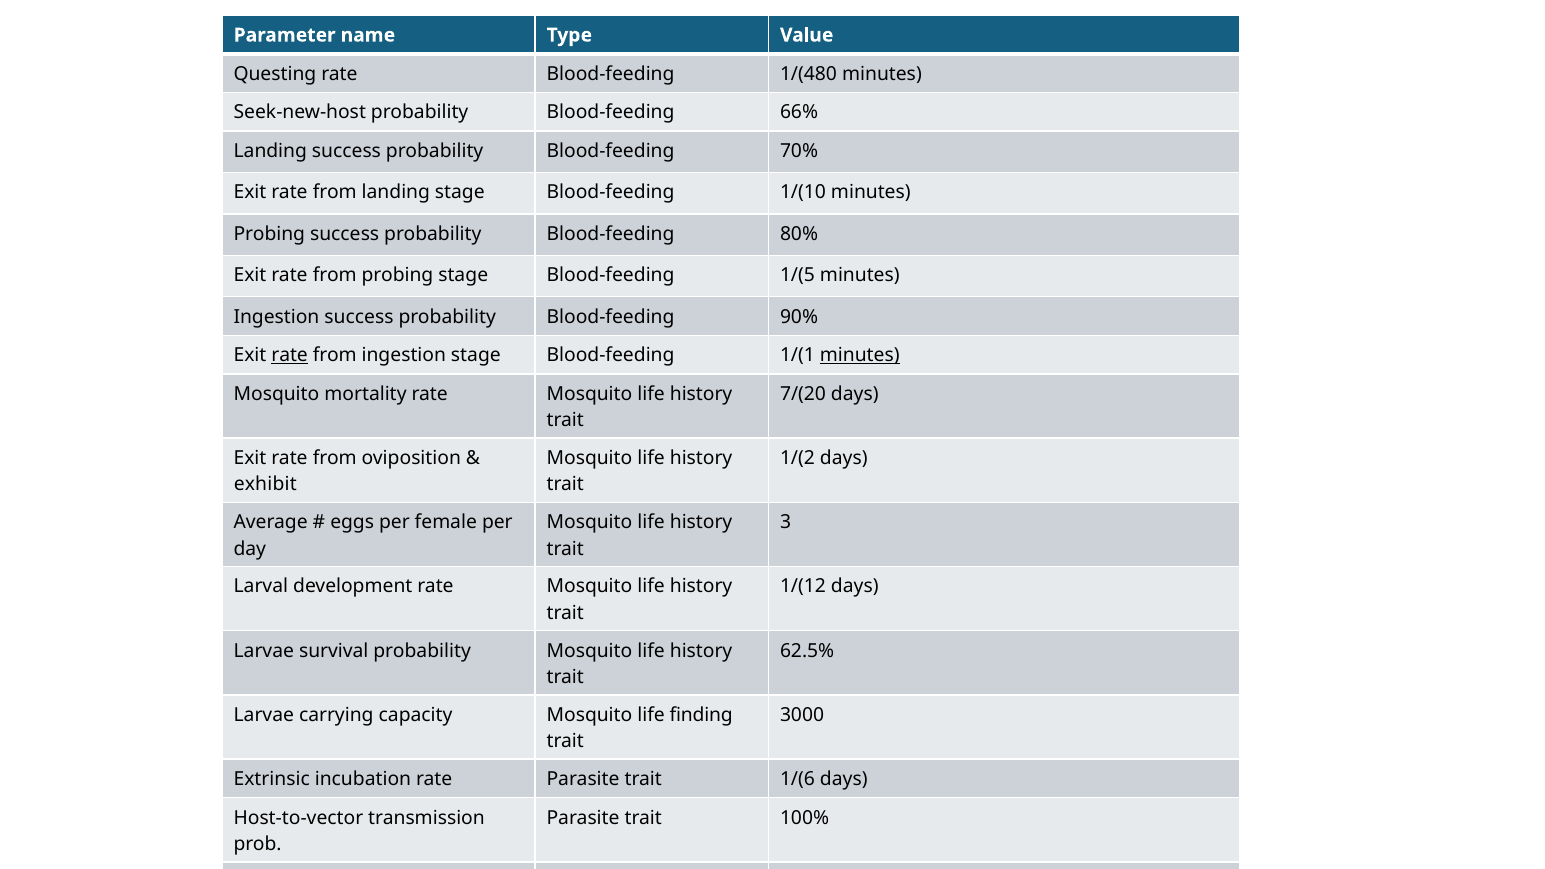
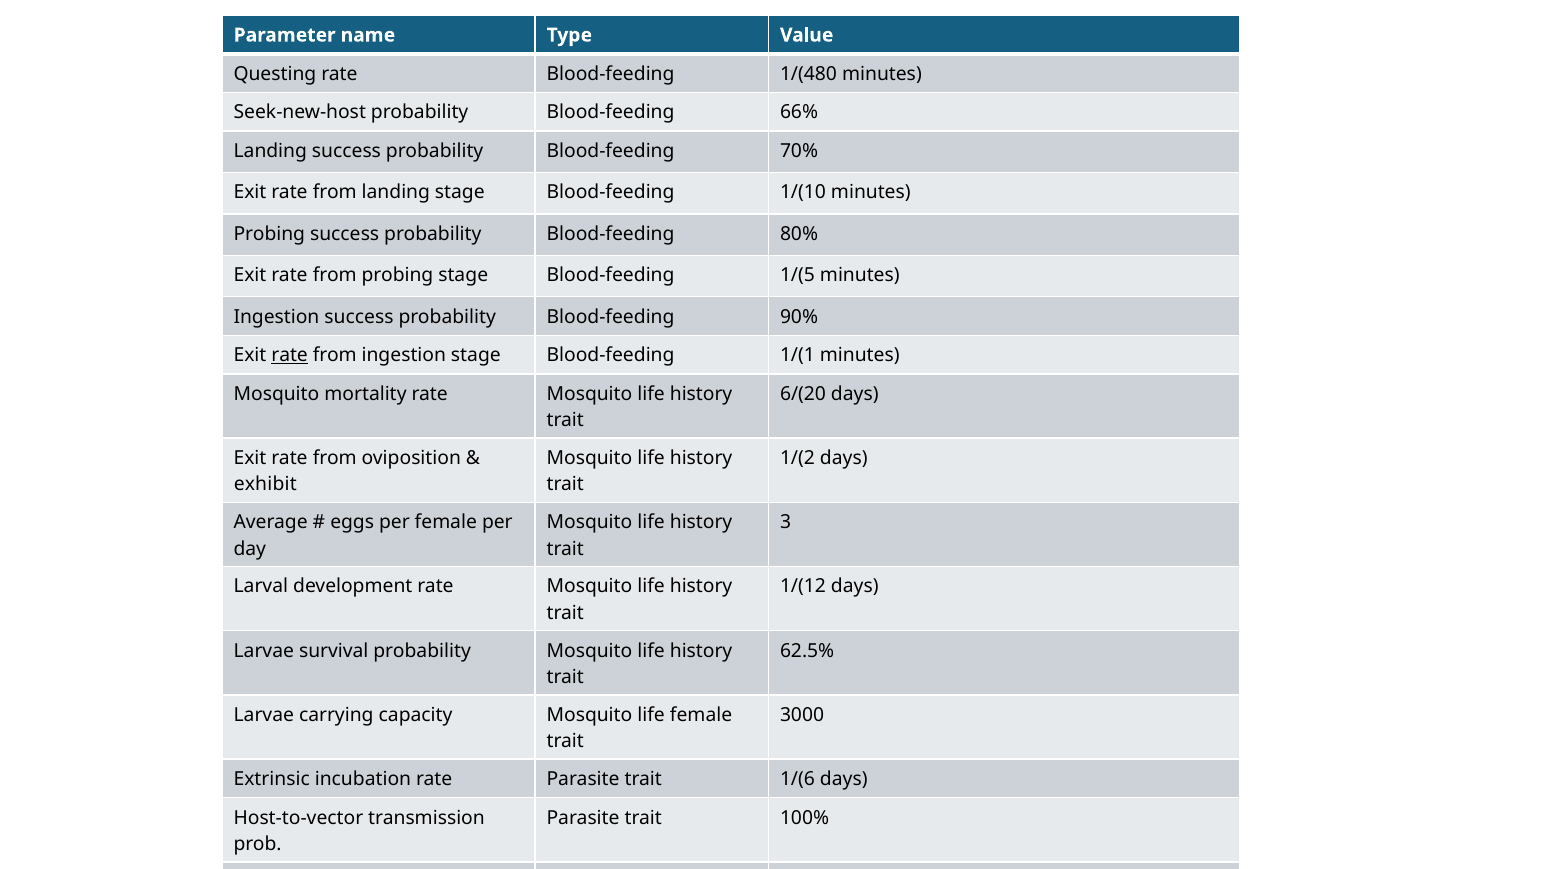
minutes underline: present -> none (860, 355)
7/(20: 7/(20 -> 6/(20 (803, 394)
life finding: finding -> female (701, 715)
